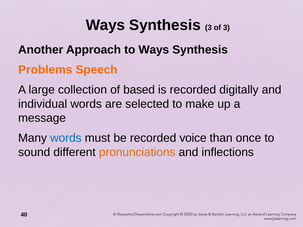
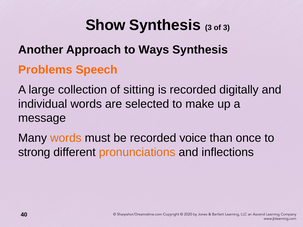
Ways: Ways -> Show (105, 25)
based: based -> sitting (139, 90)
words colour: blue -> orange (66, 138)
sound: sound -> strong (34, 152)
